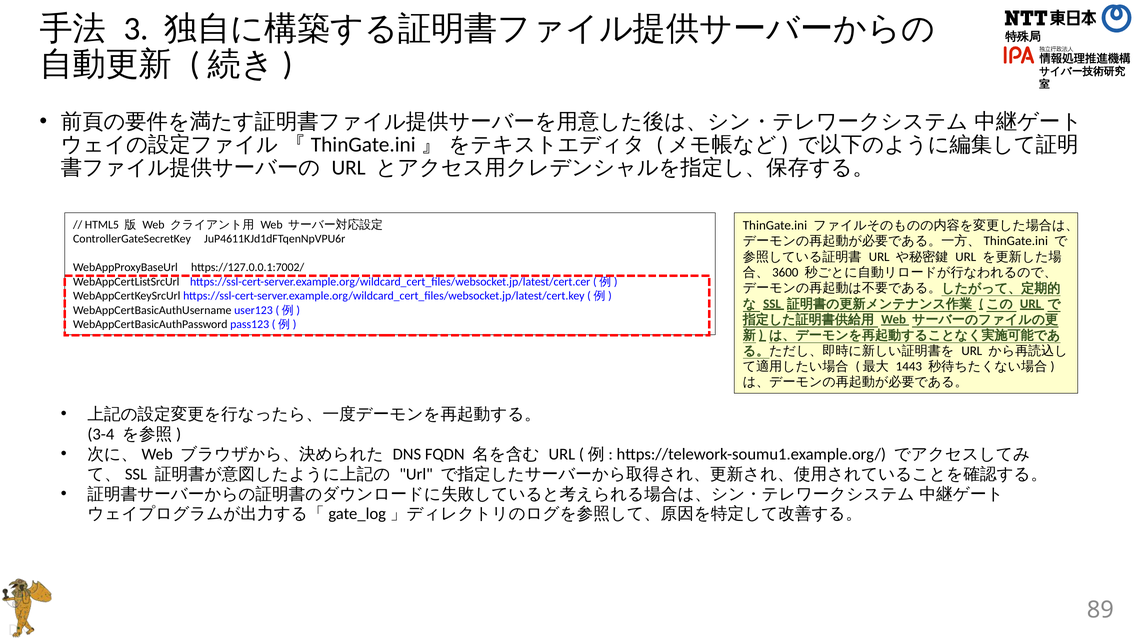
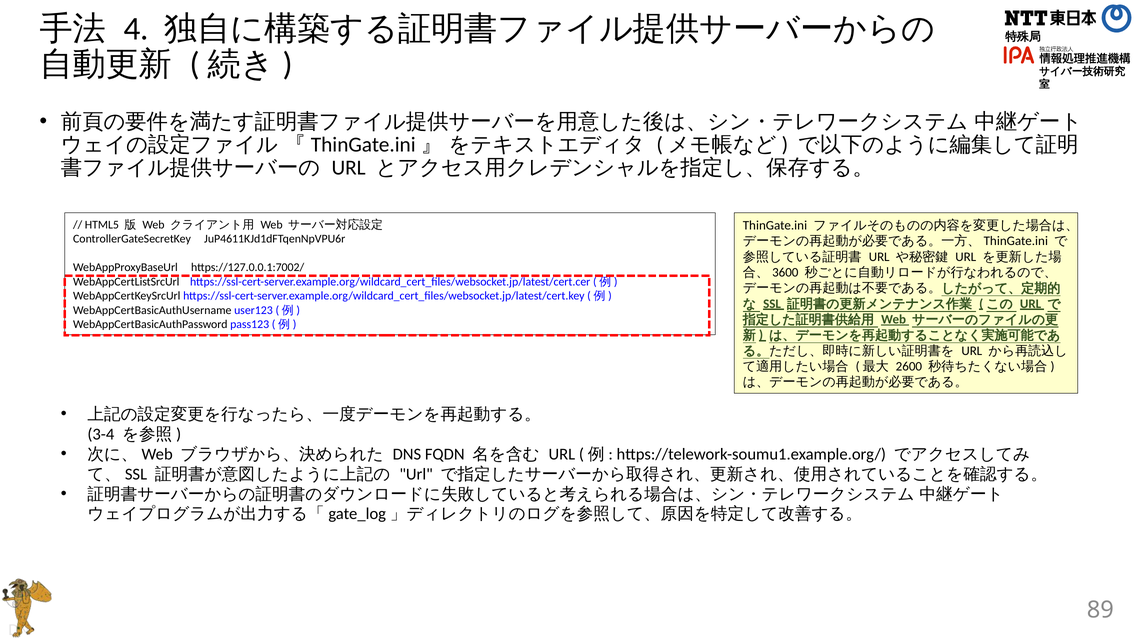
3: 3 -> 4 (136, 29)
1443: 1443 -> 2600 (909, 366)
